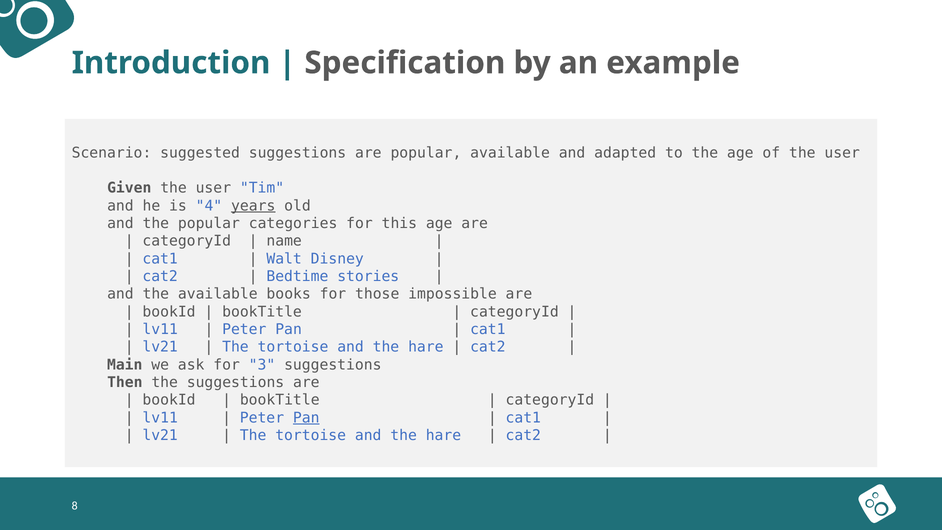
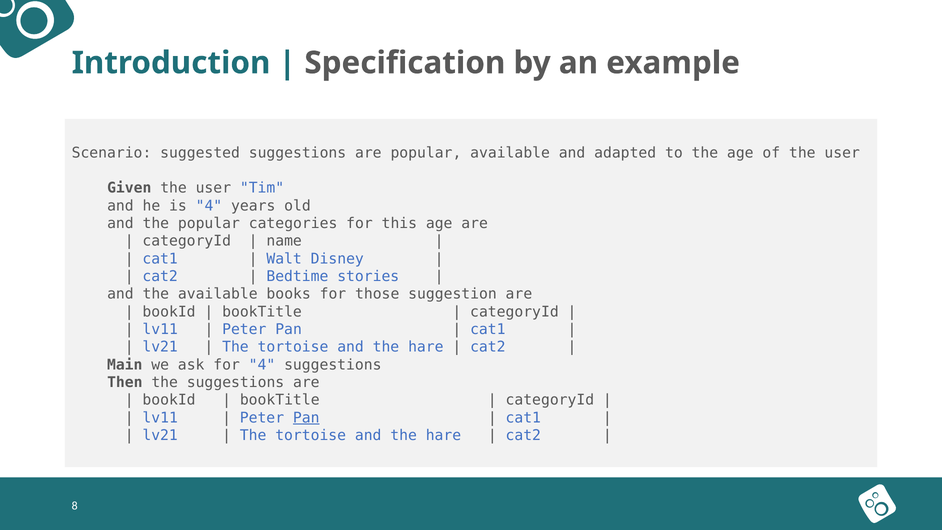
years underline: present -> none (253, 206)
impossible: impossible -> suggestion (452, 294)
for 3: 3 -> 4 (262, 365)
